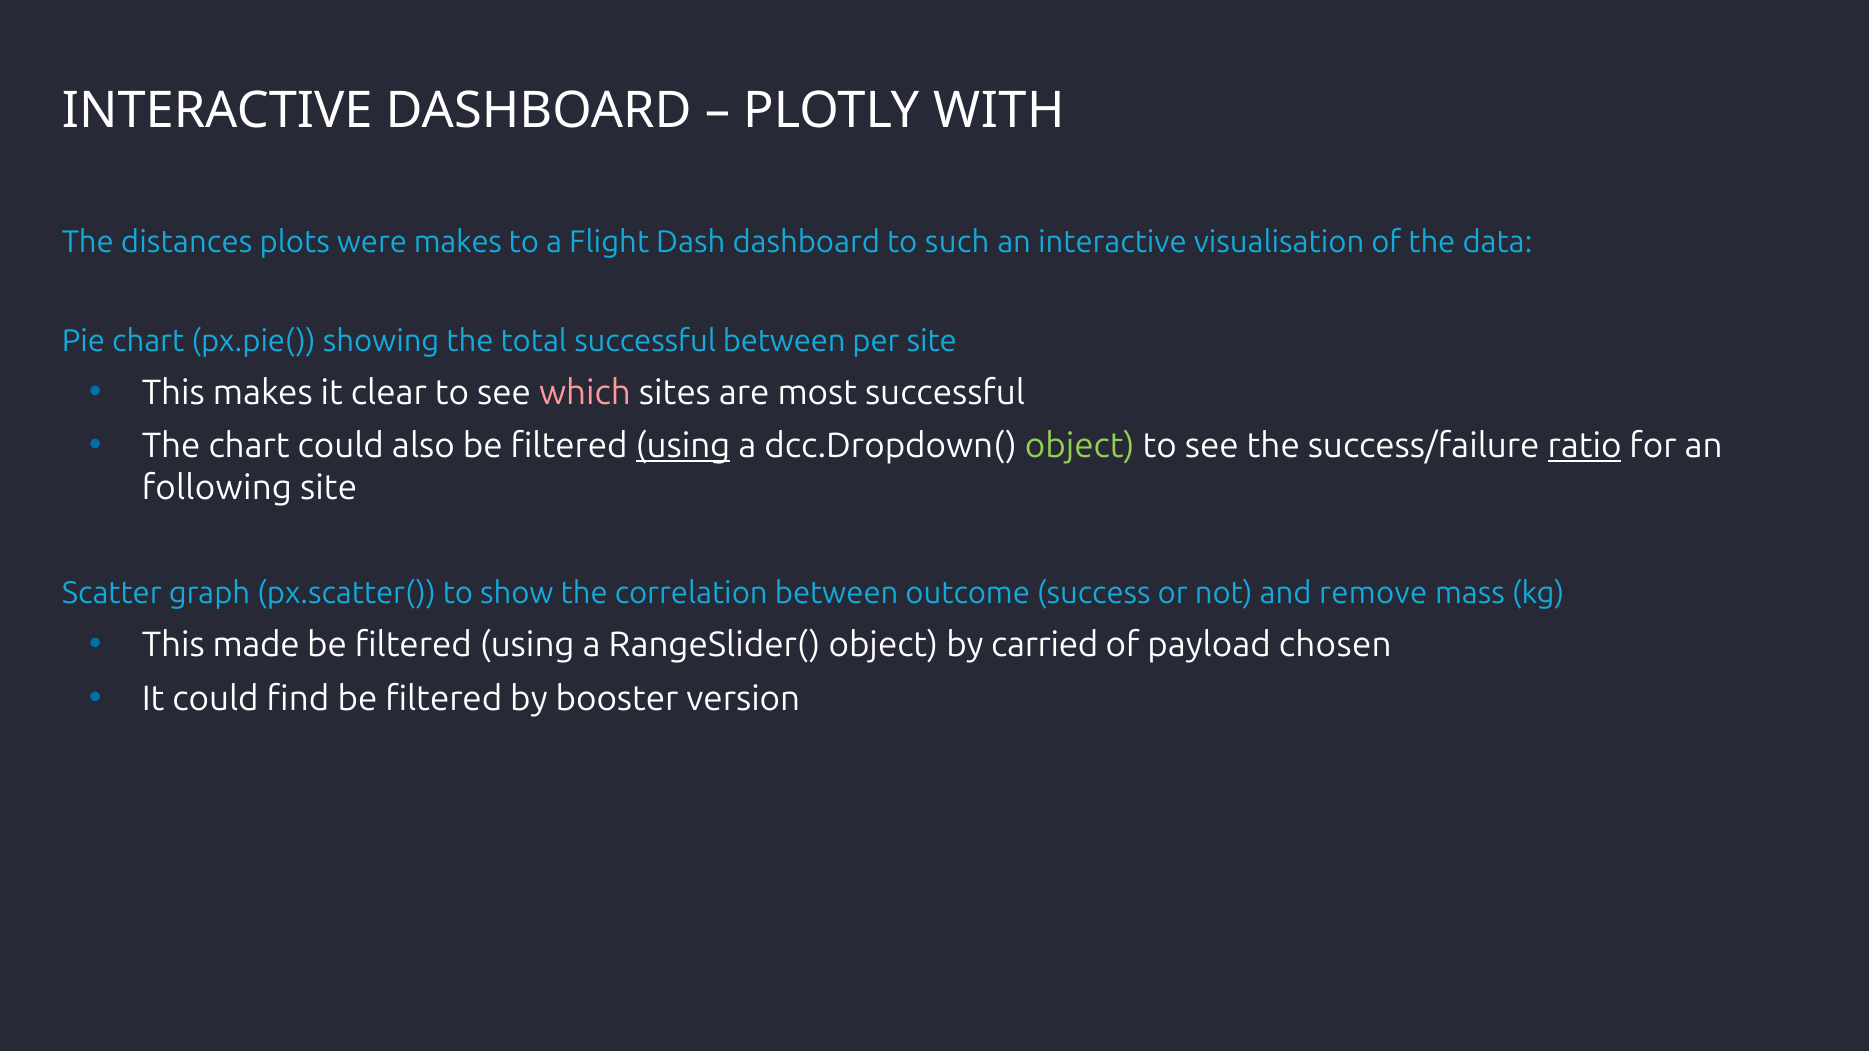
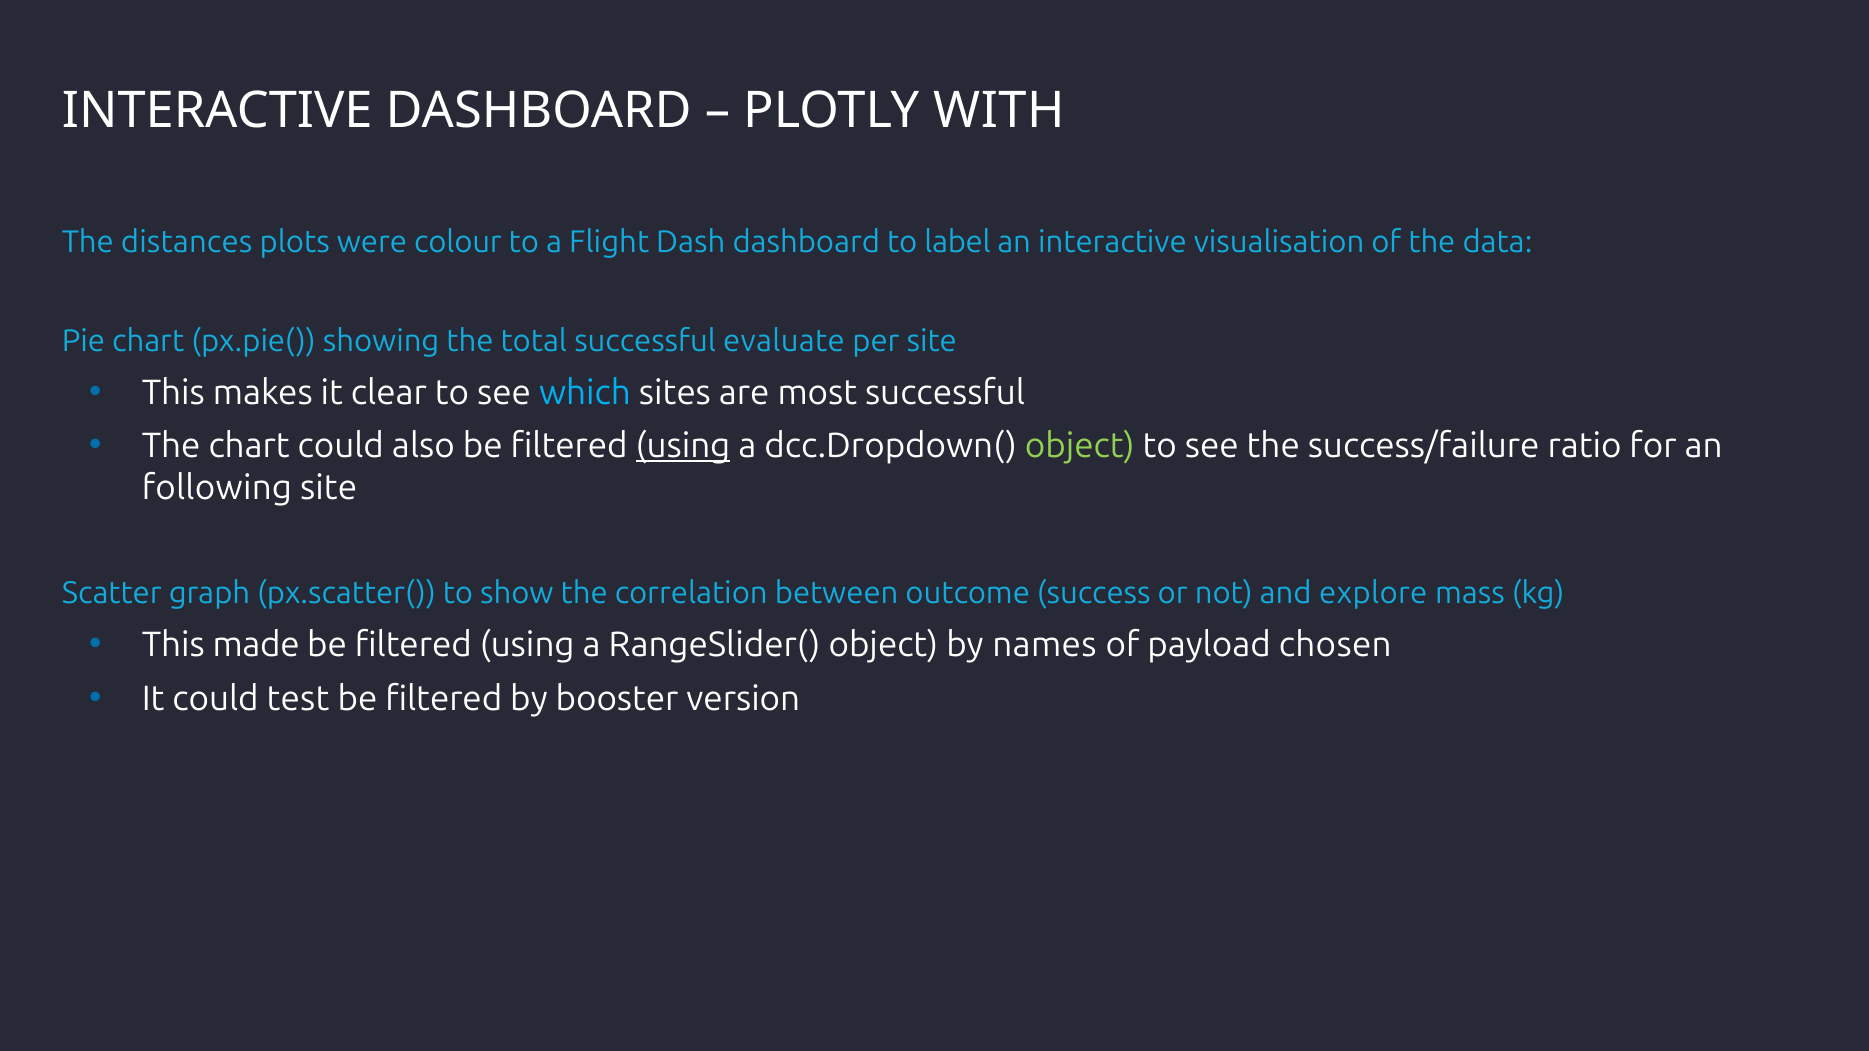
were makes: makes -> colour (458, 243)
such: such -> label (957, 243)
successful between: between -> evaluate (784, 341)
which colour: pink -> light blue (585, 393)
ratio underline: present -> none (1585, 446)
remove: remove -> explore (1373, 593)
carried: carried -> names (1044, 645)
find: find -> test (298, 699)
